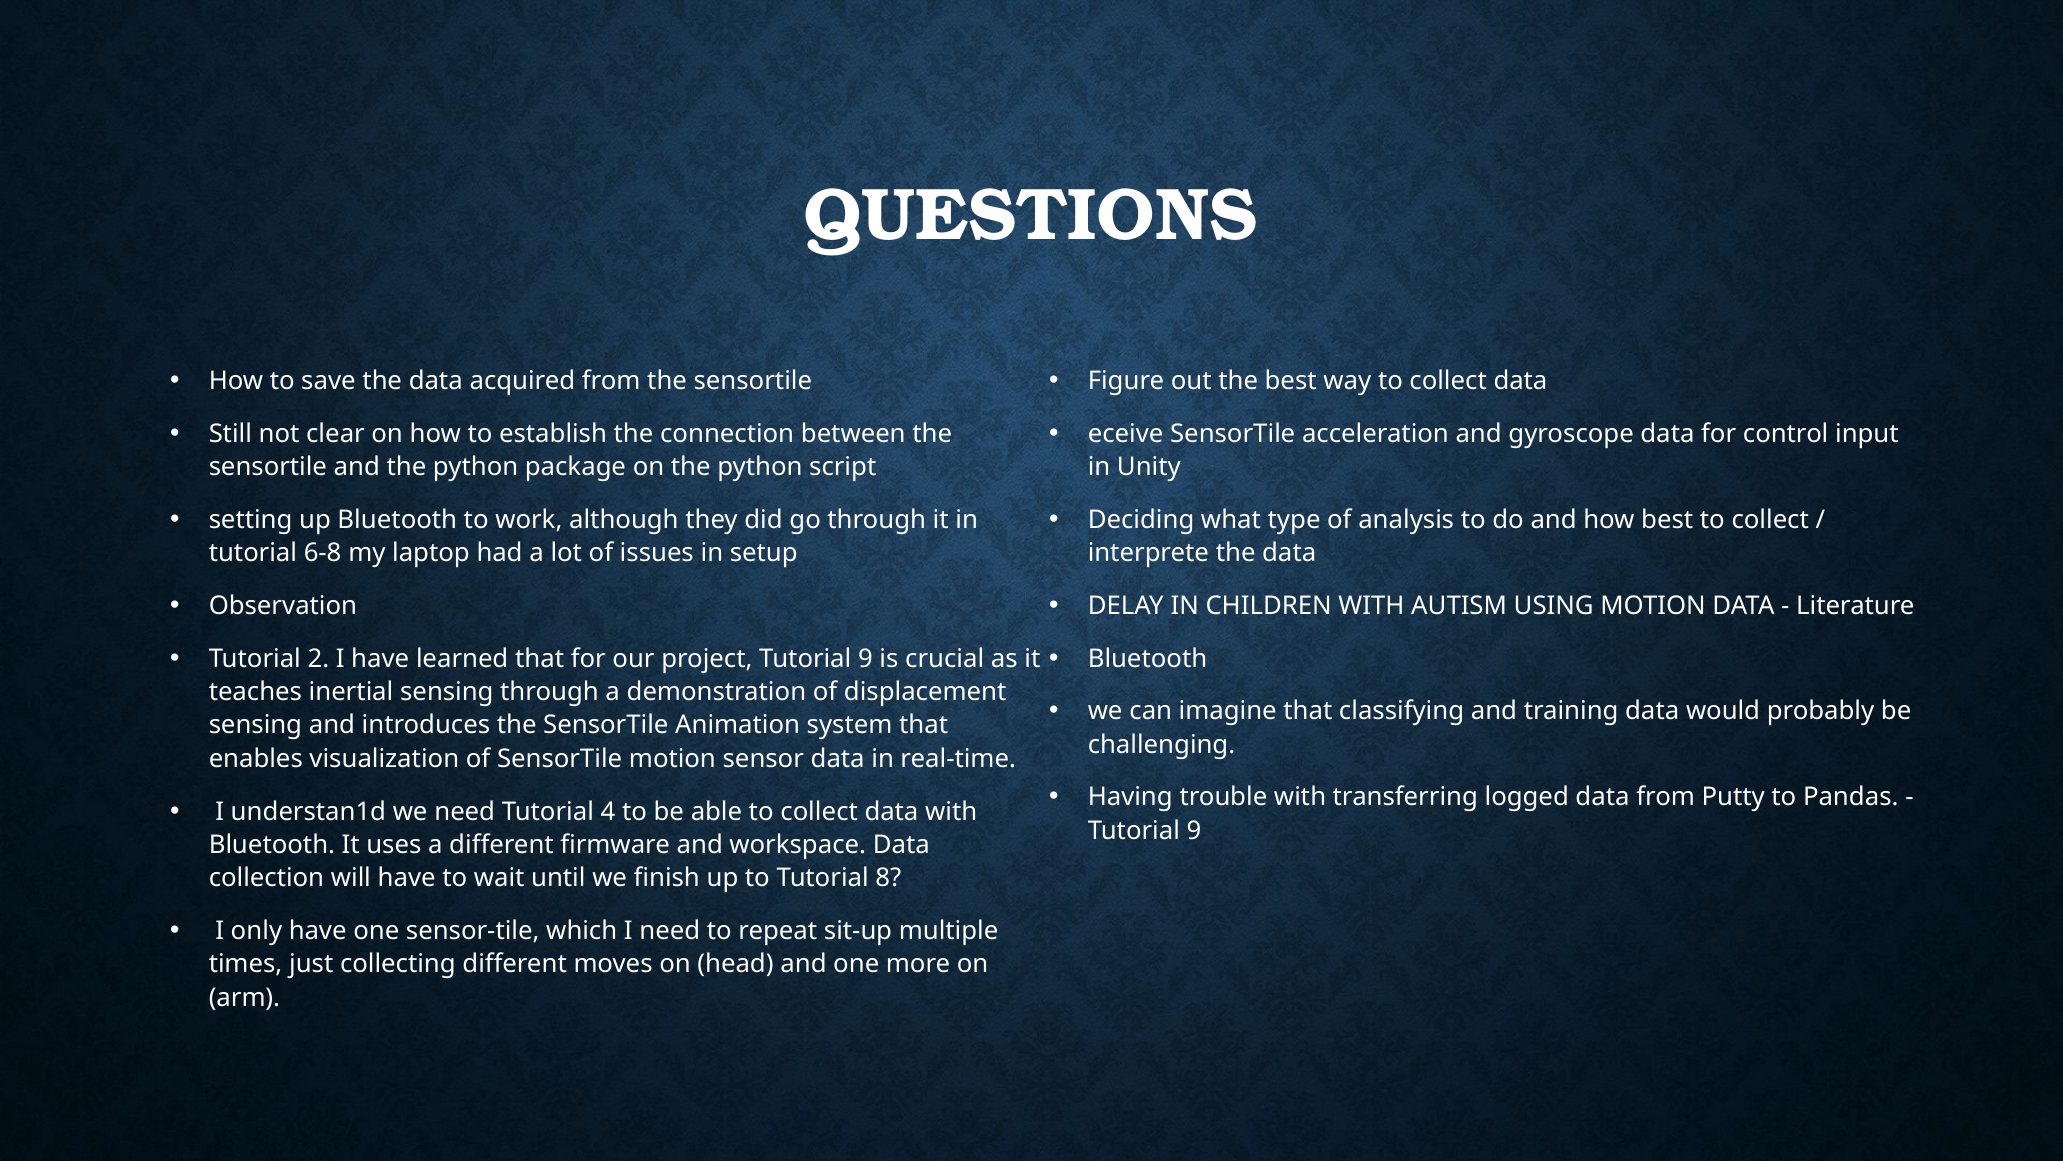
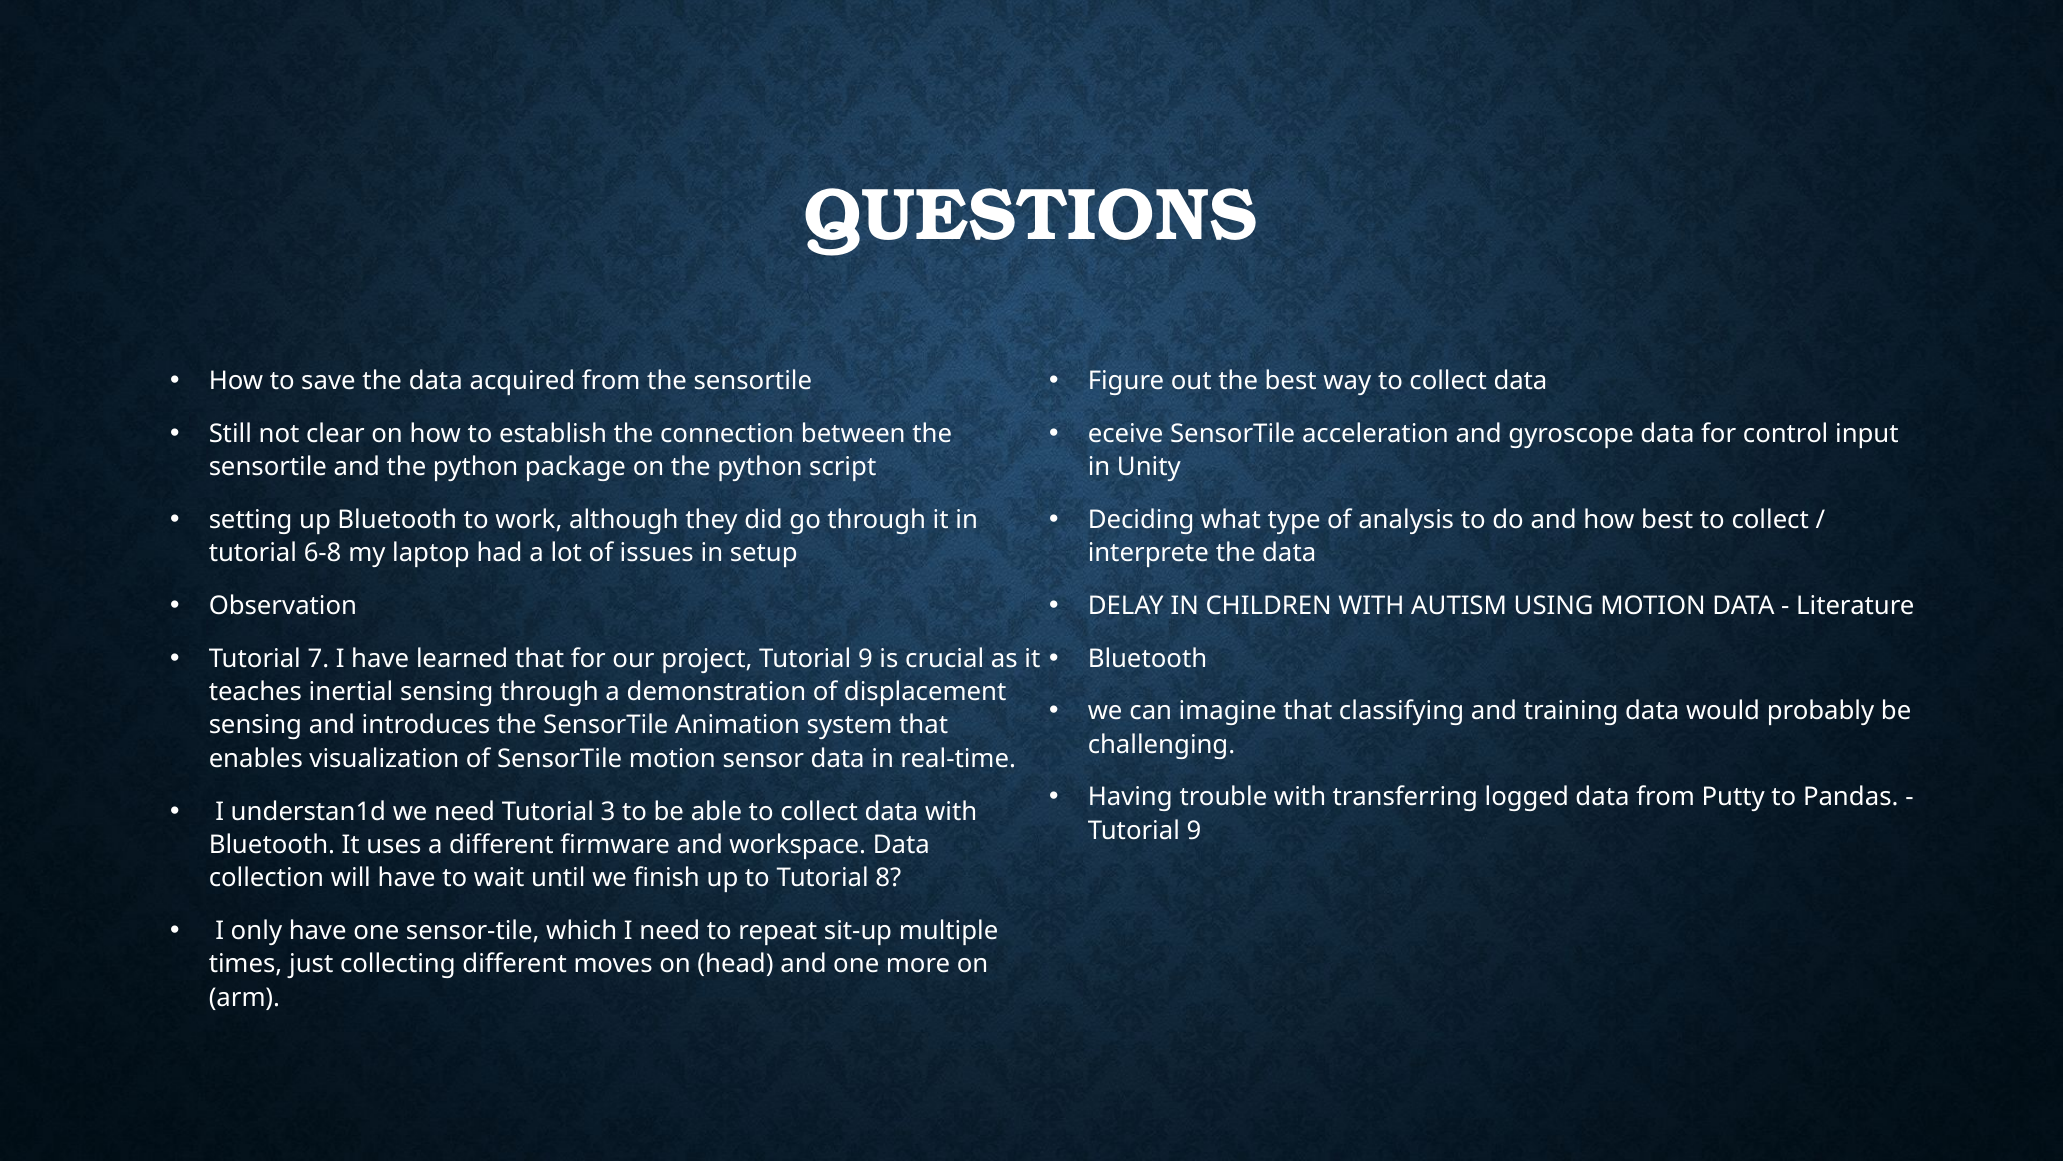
2: 2 -> 7 (318, 658)
4: 4 -> 3 (608, 811)
